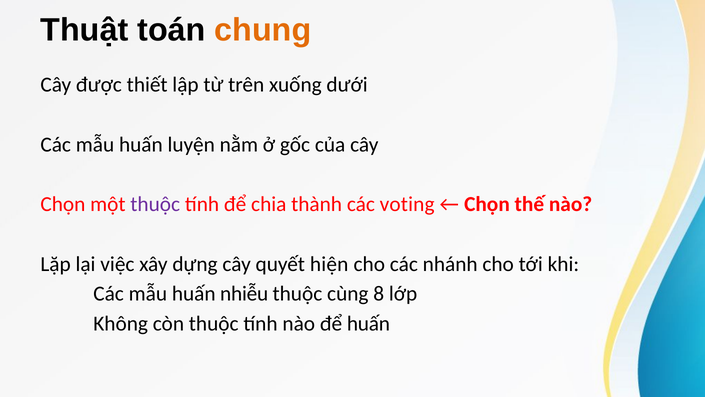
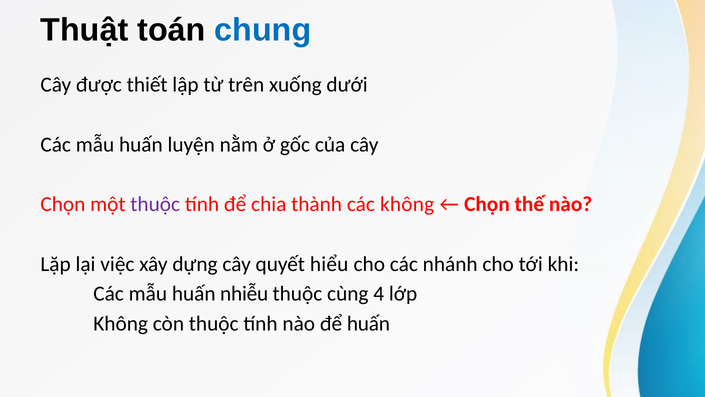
chung colour: orange -> blue (263, 30)
các voting: voting -> không (407, 204)
hiện: hiện -> hiểu (329, 264)
8: 8 -> 4 (379, 294)
